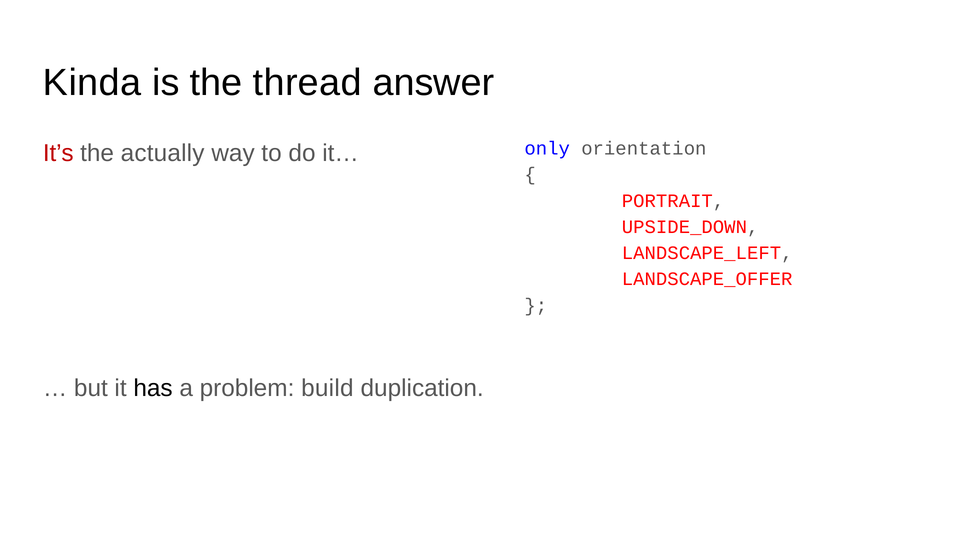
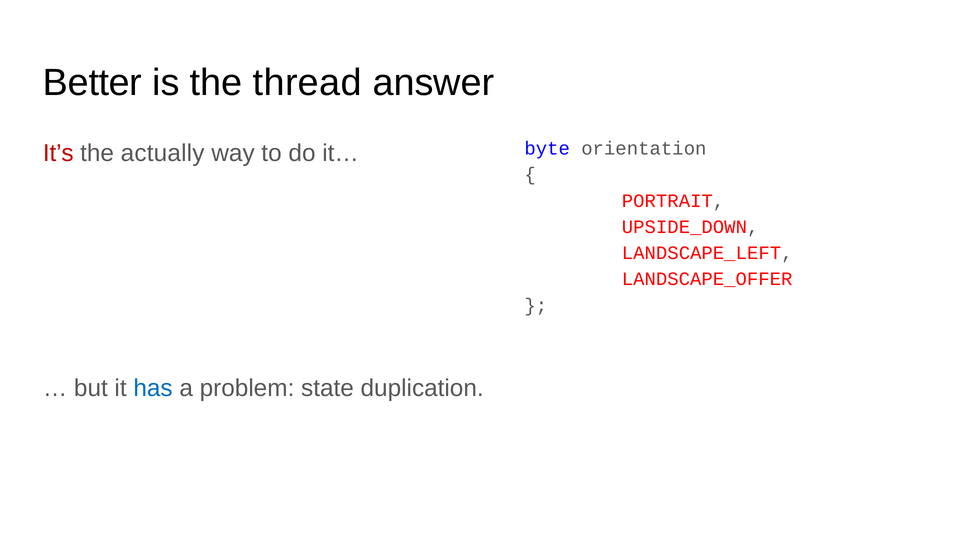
Kinda: Kinda -> Better (93, 83)
only: only -> byte (547, 149)
has colour: black -> blue (153, 388)
build: build -> state (327, 388)
